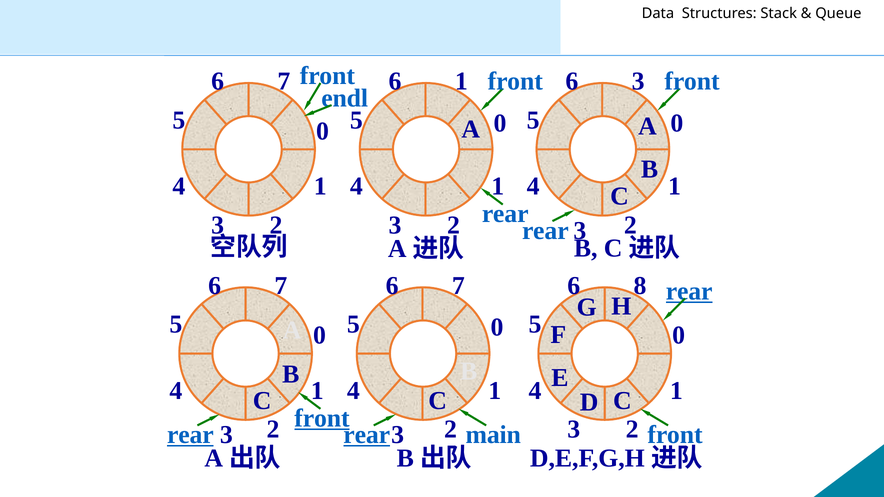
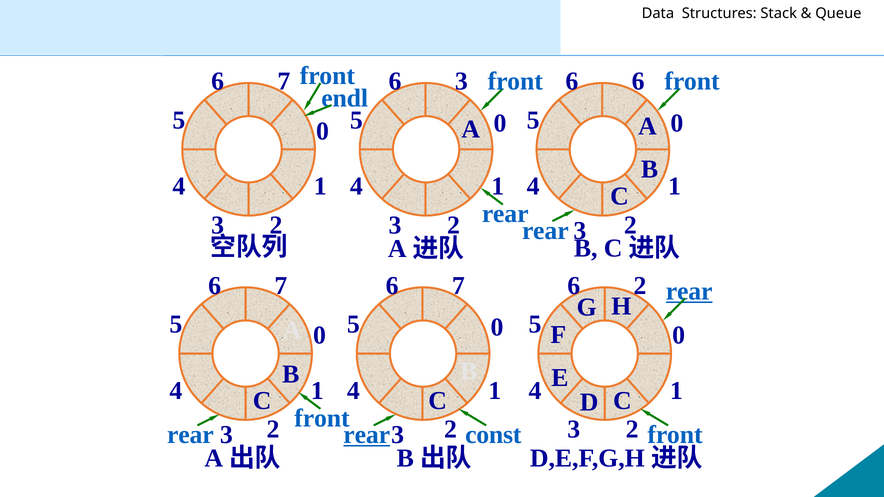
6 1: 1 -> 3 (461, 81)
3: 3 -> 6 (638, 81)
6 8: 8 -> 2 (640, 286)
front underline: present -> none (322, 419)
rear underline: present -> none (190, 435)
main: main -> const (493, 435)
